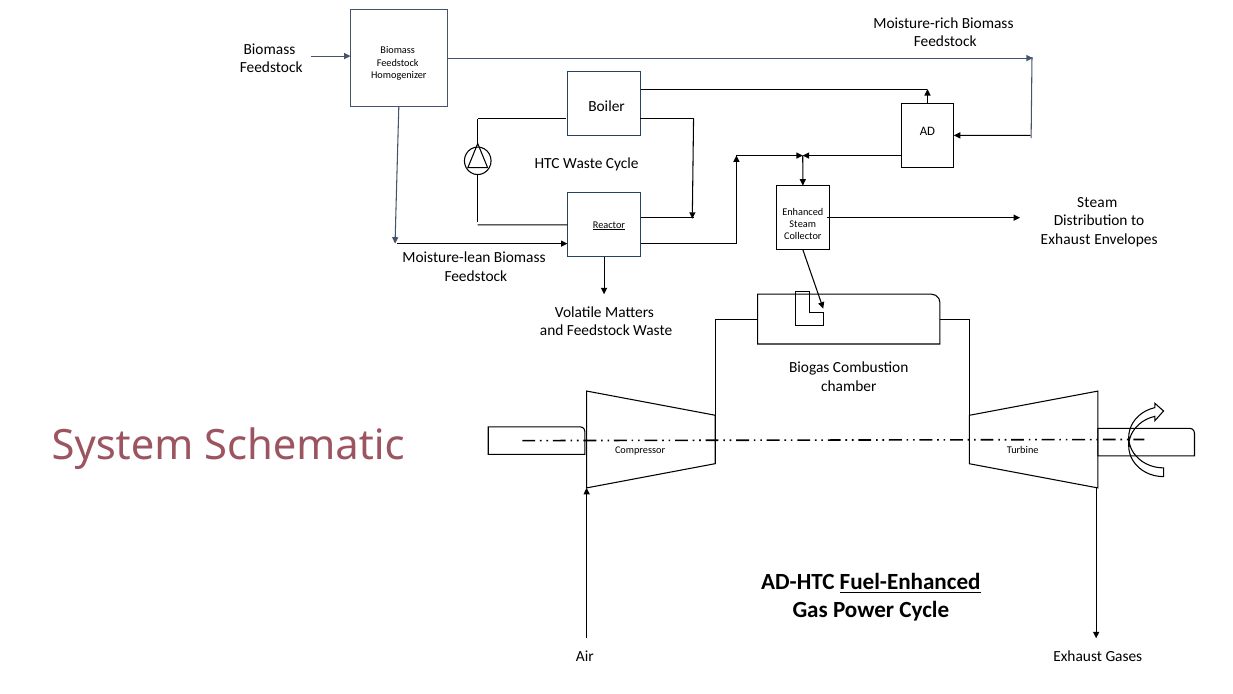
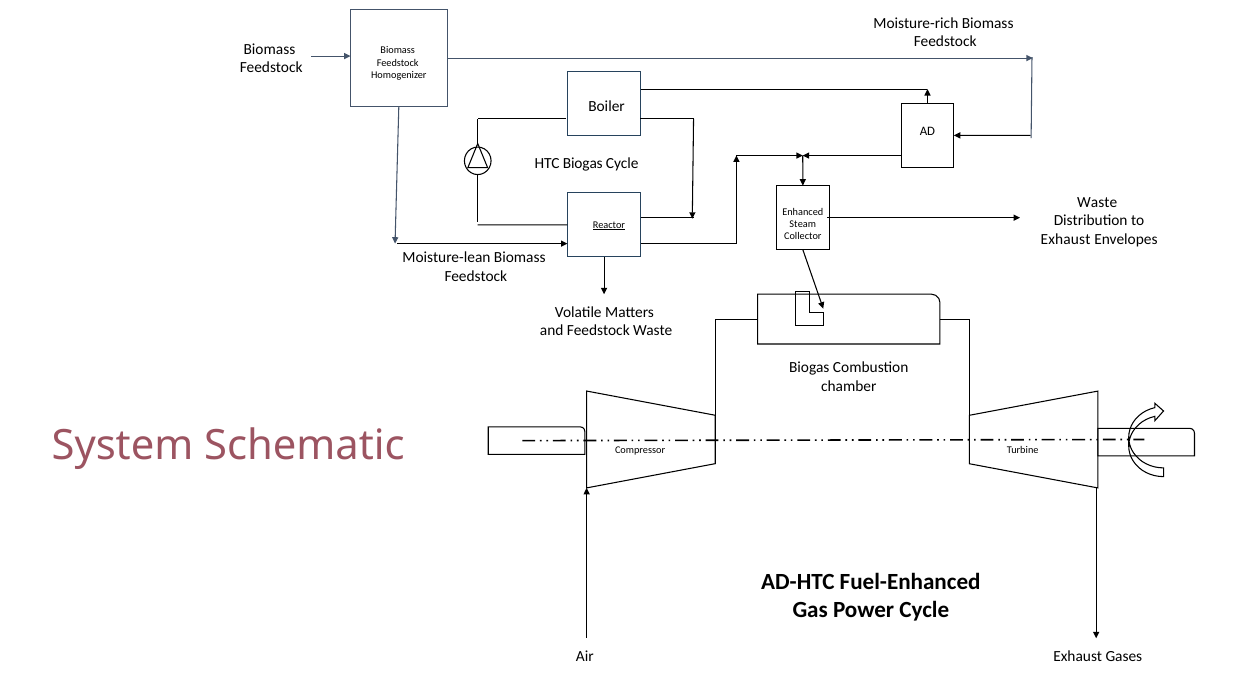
HTC Waste: Waste -> Biogas (583, 163)
Steam: Steam -> Waste (1097, 202)
Fuel-Enhanced underline: present -> none (910, 582)
